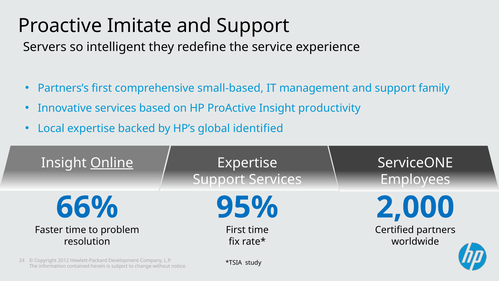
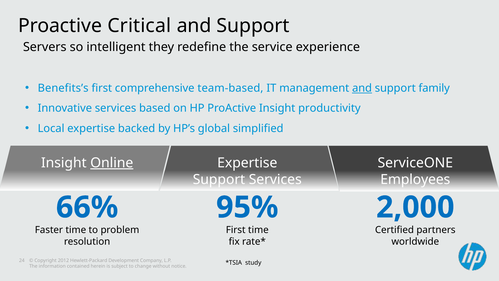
Imitate: Imitate -> Critical (139, 26)
Partners’s: Partners’s -> Benefits’s (63, 88)
small-based: small-based -> team-based (230, 88)
and underline: none -> present (362, 88)
identified: identified -> simplified (258, 128)
